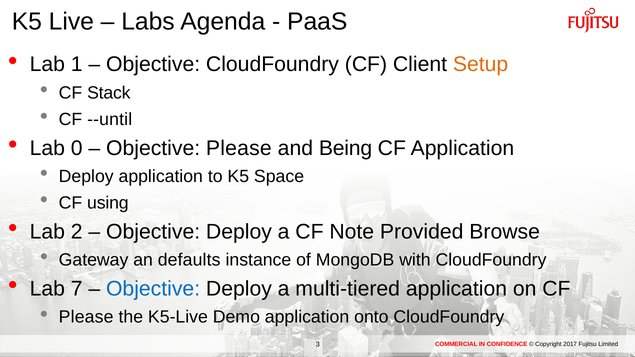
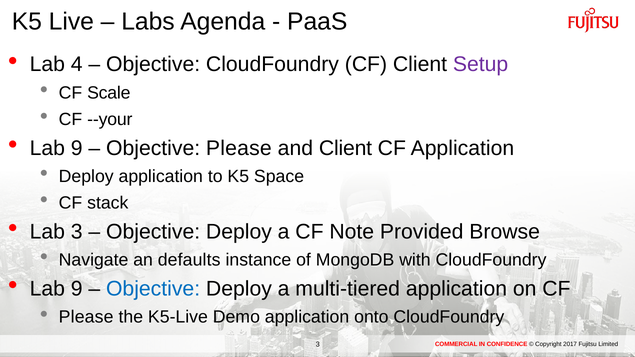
1: 1 -> 4 (77, 65)
Setup colour: orange -> purple (481, 65)
Stack: Stack -> Scale (109, 93)
--until: --until -> --your (110, 119)
0: 0 -> 9 (77, 148)
and Being: Being -> Client (346, 148)
using: using -> stack (108, 203)
Lab 2: 2 -> 3 (77, 232)
Gateway: Gateway -> Navigate (94, 260)
7: 7 -> 9 (77, 289)
